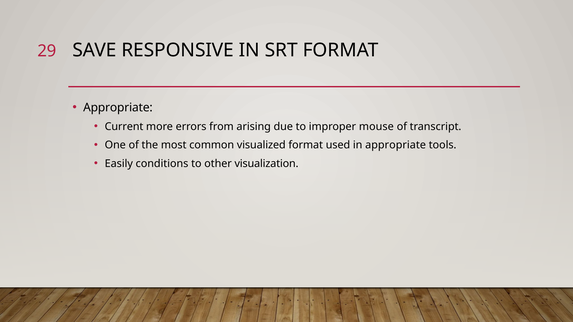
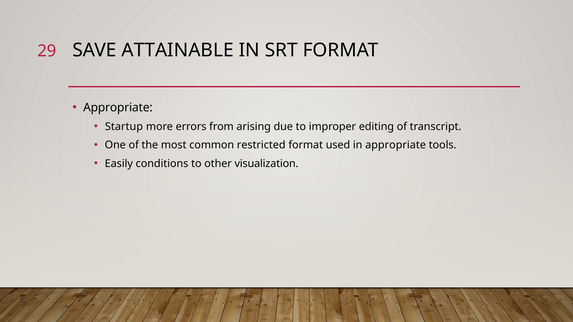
RESPONSIVE: RESPONSIVE -> ATTAINABLE (178, 50)
Current: Current -> Startup (124, 127)
mouse: mouse -> editing (376, 127)
visualized: visualized -> restricted (261, 145)
